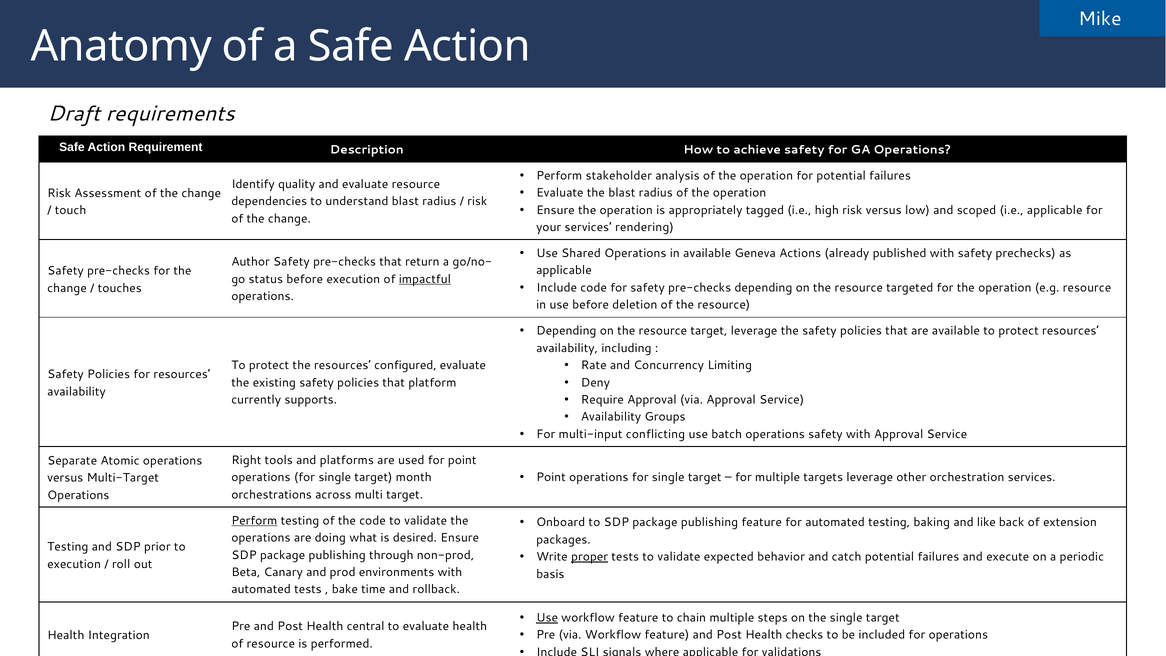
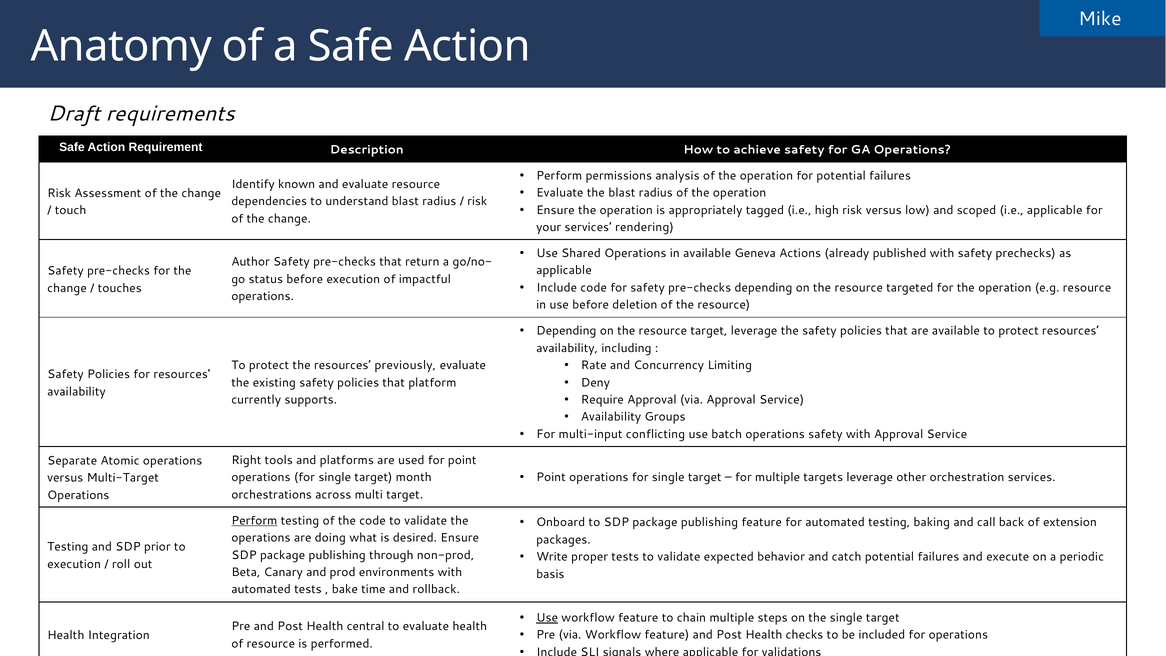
stakeholder: stakeholder -> permissions (619, 176)
quality: quality -> known (297, 184)
impactful underline: present -> none (425, 279)
configured: configured -> previously (405, 365)
like: like -> call (986, 522)
proper underline: present -> none (590, 557)
